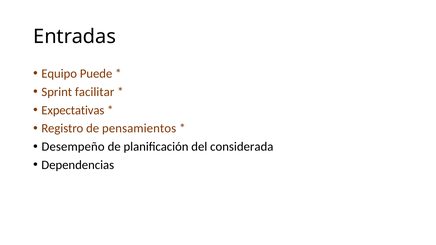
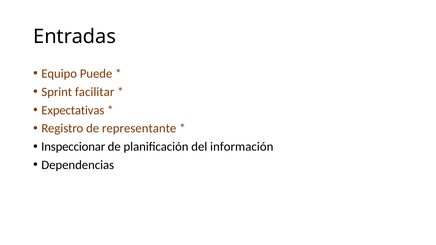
pensamientos: pensamientos -> representante (139, 129)
Desempeño: Desempeño -> Inspeccionar (73, 147)
considerada: considerada -> información (242, 147)
